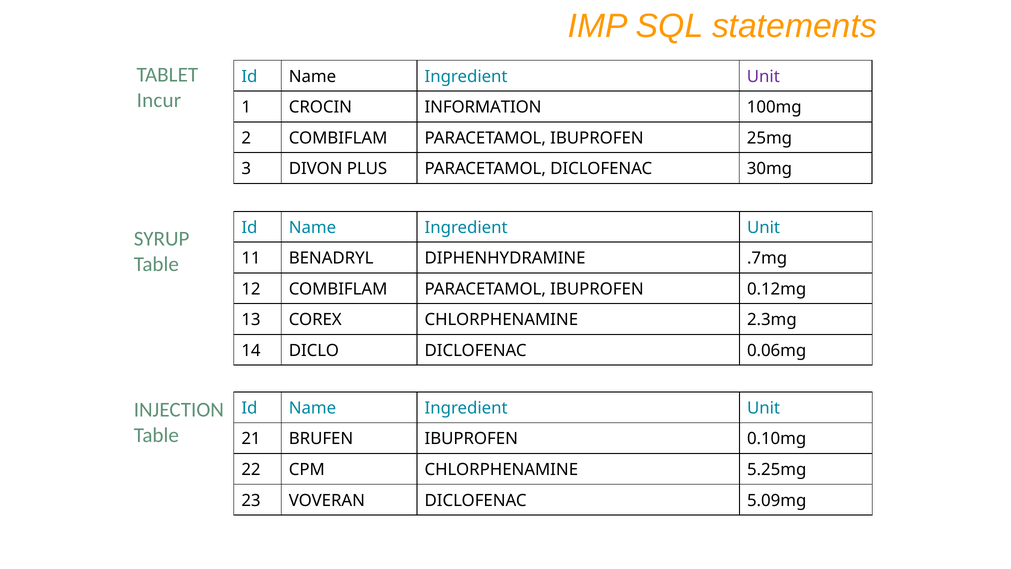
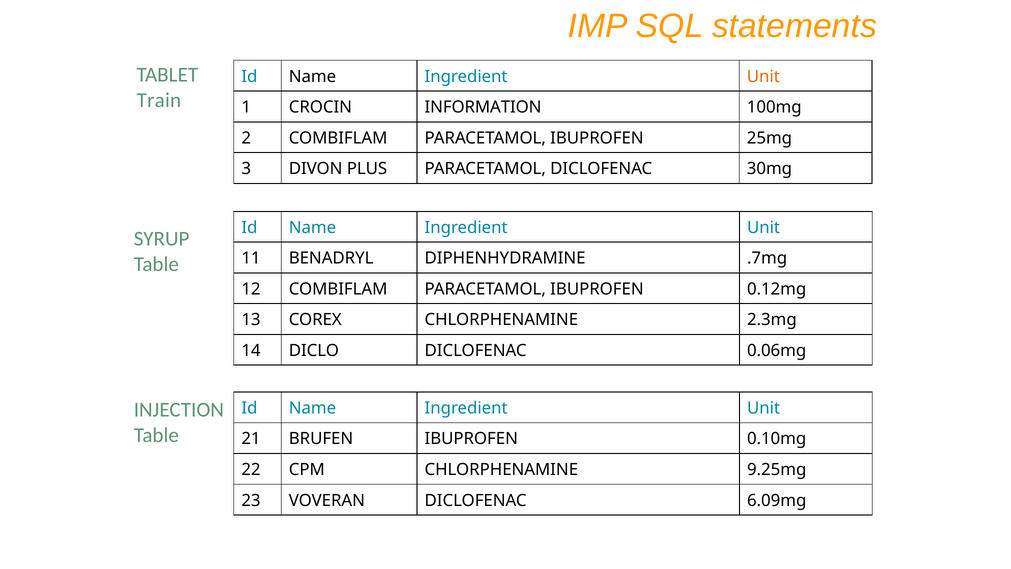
Unit colour: purple -> orange (763, 76)
Incur: Incur -> Train (159, 100)
5.25mg: 5.25mg -> 9.25mg (777, 469)
5.09mg: 5.09mg -> 6.09mg (777, 500)
